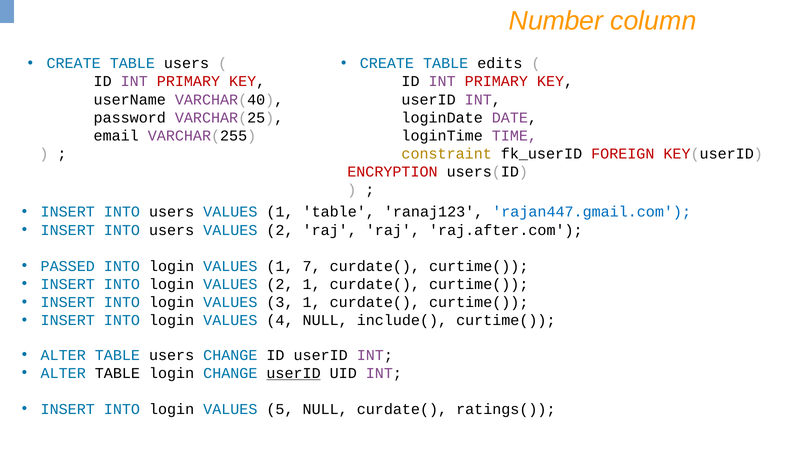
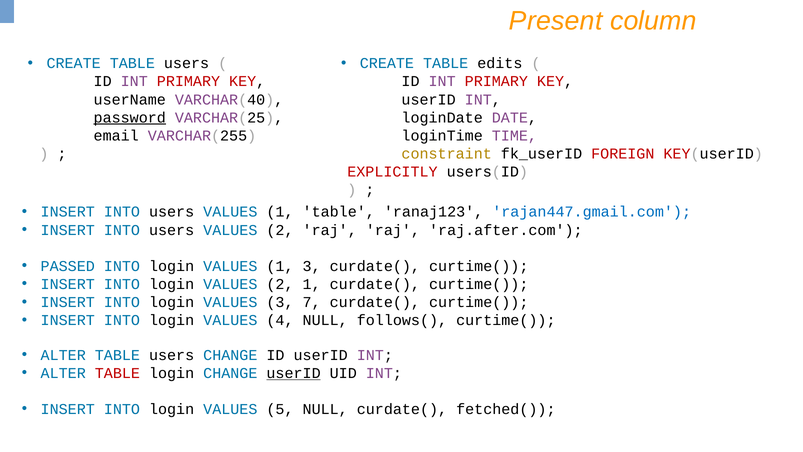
Number: Number -> Present (556, 21)
password underline: none -> present (130, 118)
ENCRYPTION: ENCRYPTION -> EXPLICITLY (392, 172)
1 7: 7 -> 3 (312, 266)
3 1: 1 -> 7 (312, 302)
include(: include( -> follows( (402, 320)
TABLE colour: black -> red (117, 373)
ratings(: ratings( -> fetched( (506, 409)
